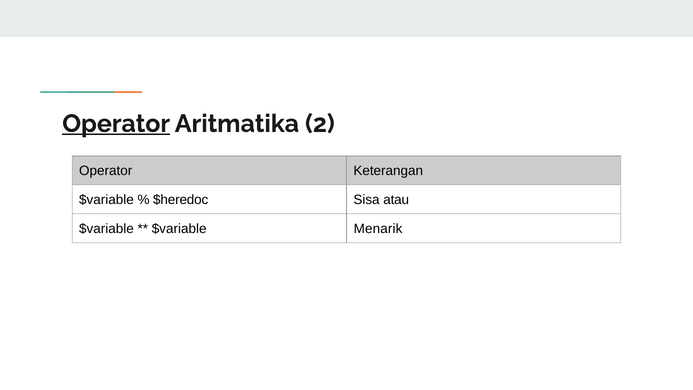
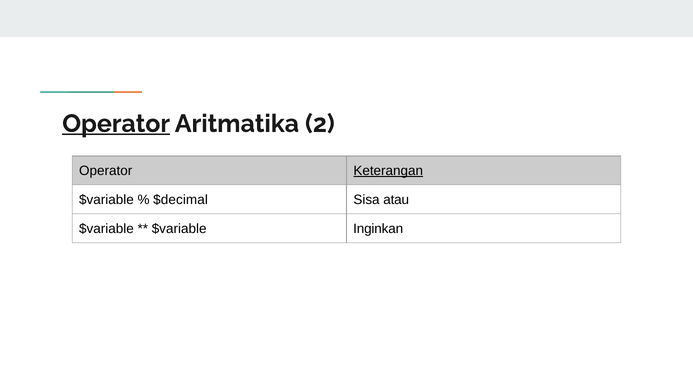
Keterangan underline: none -> present (388, 171)
$heredoc: $heredoc -> $decimal (181, 200)
Menarik: Menarik -> Inginkan (378, 229)
